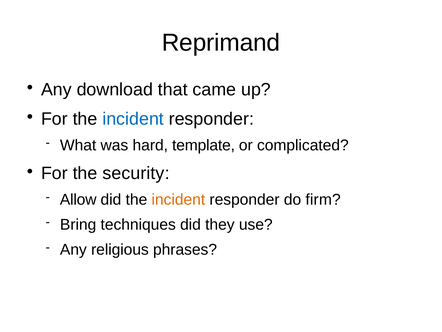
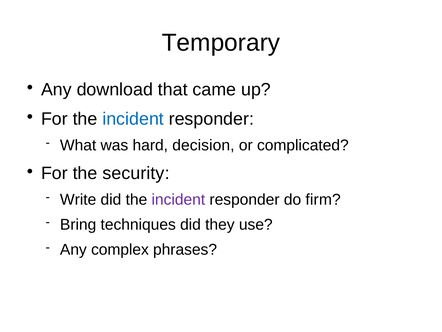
Reprimand: Reprimand -> Temporary (221, 43)
template: template -> decision (203, 145)
Allow: Allow -> Write (78, 199)
incident colour: orange -> purple (178, 199)
religious: religious -> complex (120, 249)
